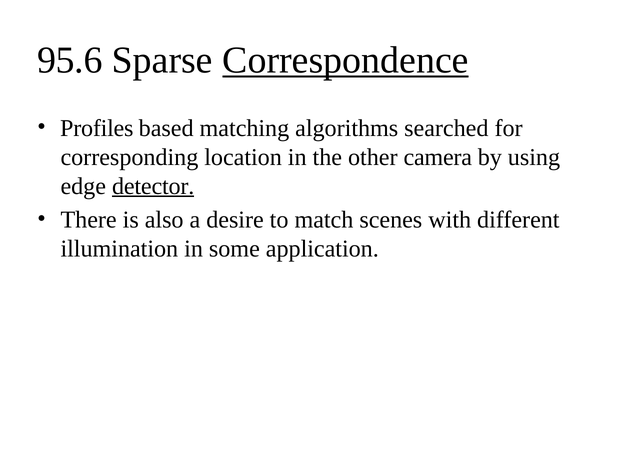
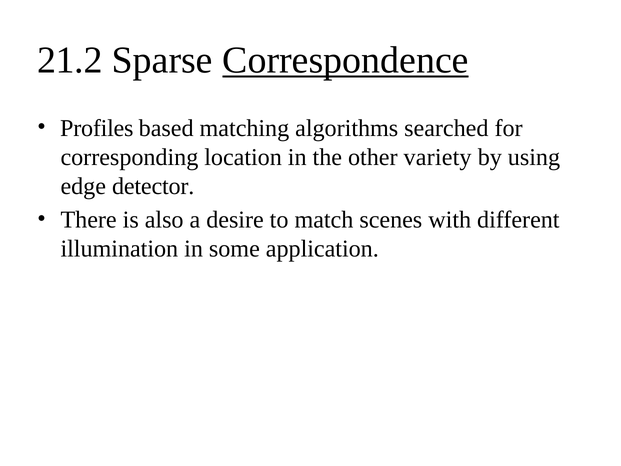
95.6: 95.6 -> 21.2 (70, 60)
camera: camera -> variety (438, 157)
detector underline: present -> none (153, 186)
